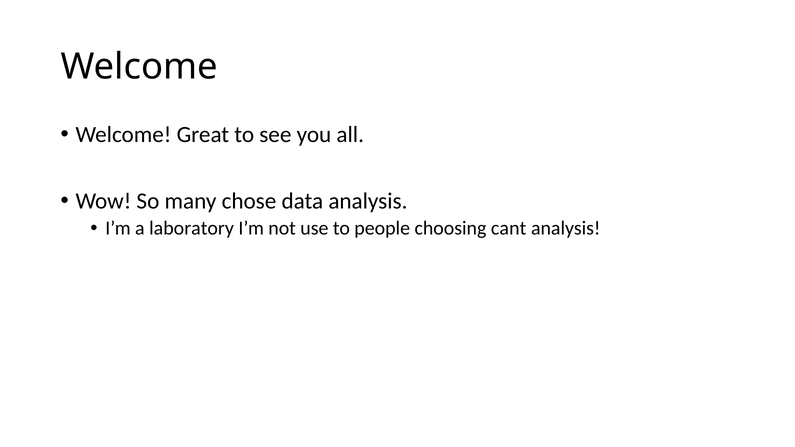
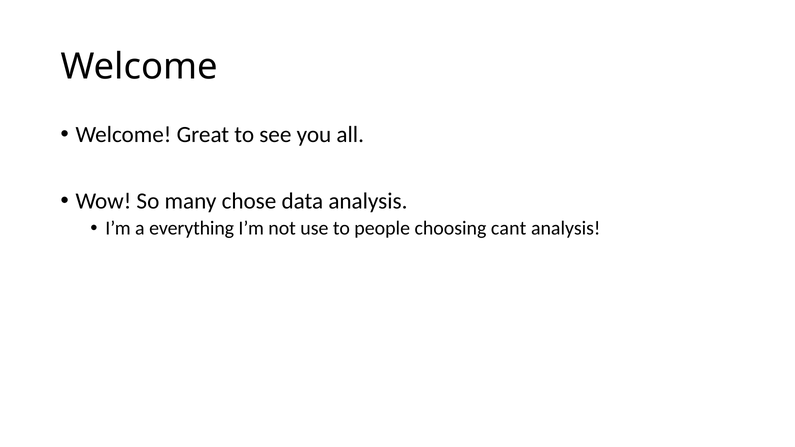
laboratory: laboratory -> everything (192, 228)
